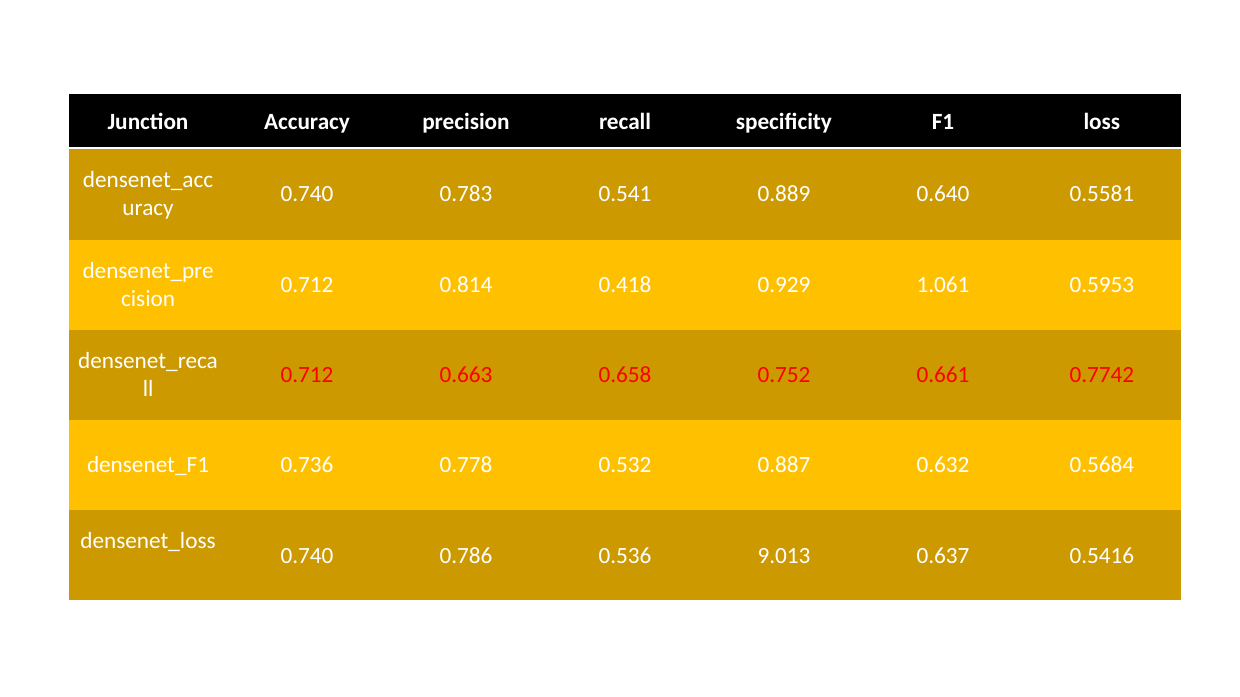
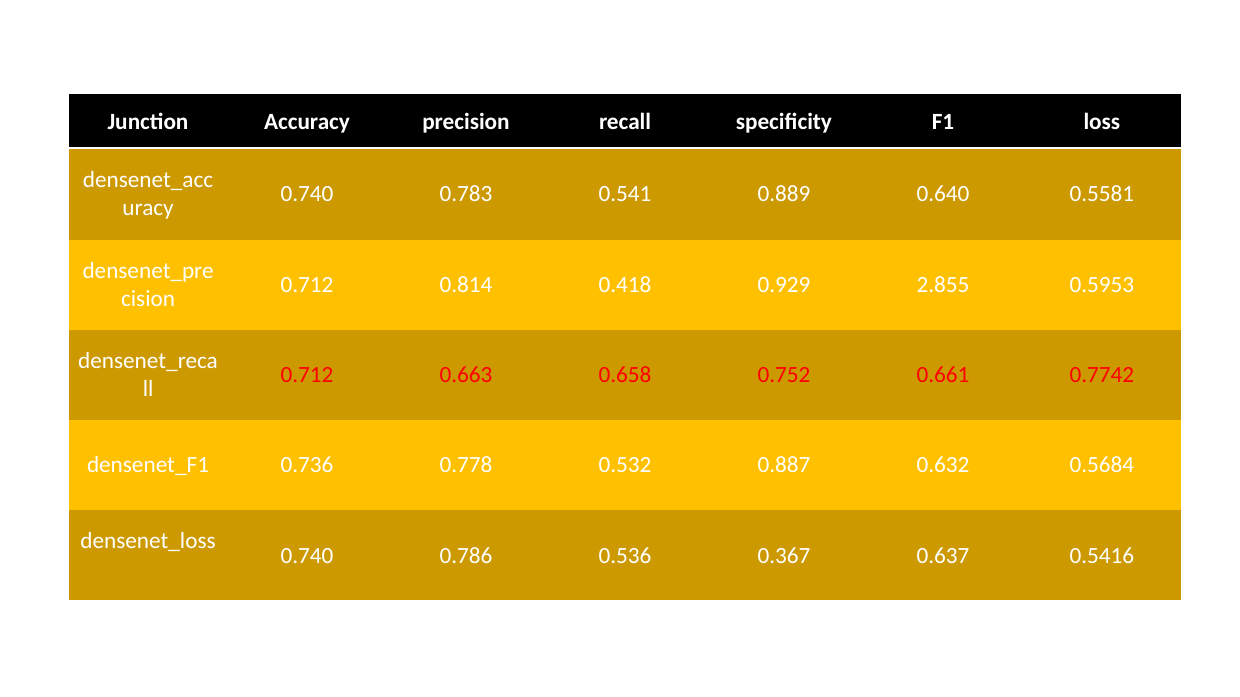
1.061: 1.061 -> 2.855 (943, 285)
9.013: 9.013 -> 0.367 (784, 556)
